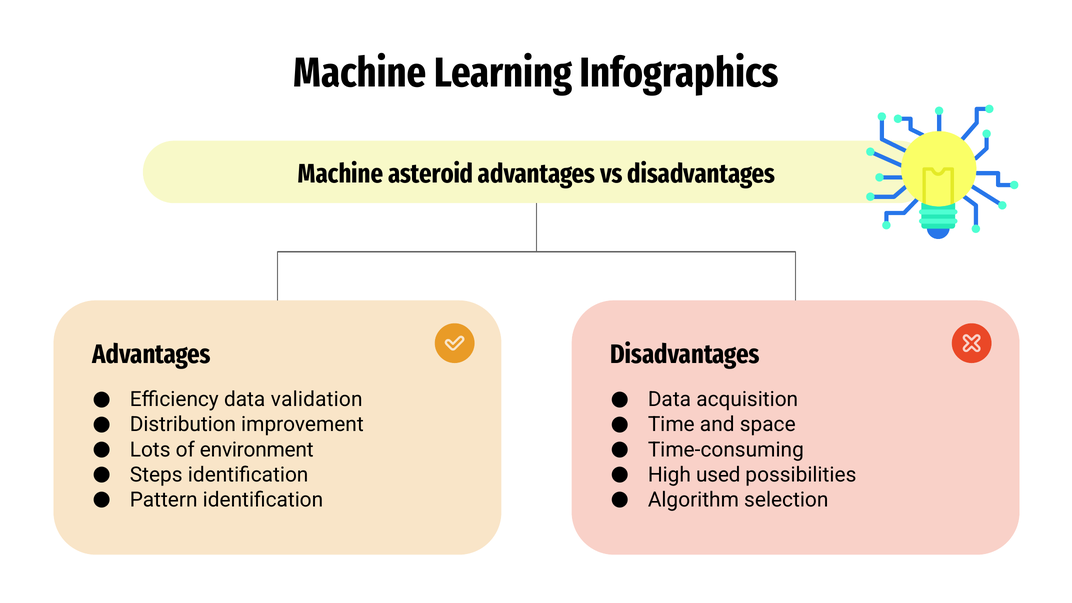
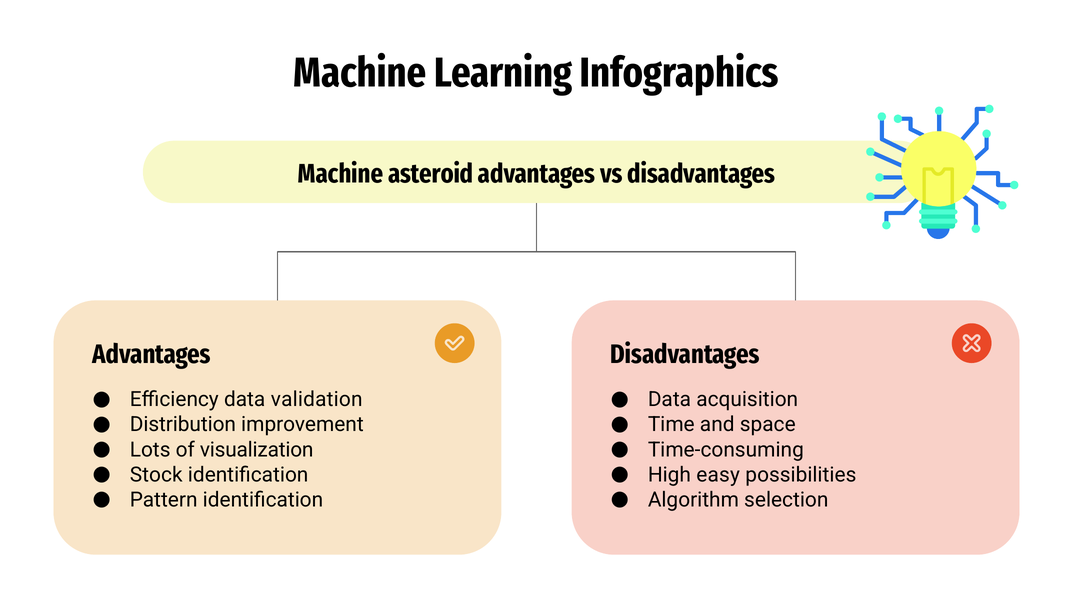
environment: environment -> visualization (257, 450)
Steps: Steps -> Stock (156, 475)
used: used -> easy (718, 475)
